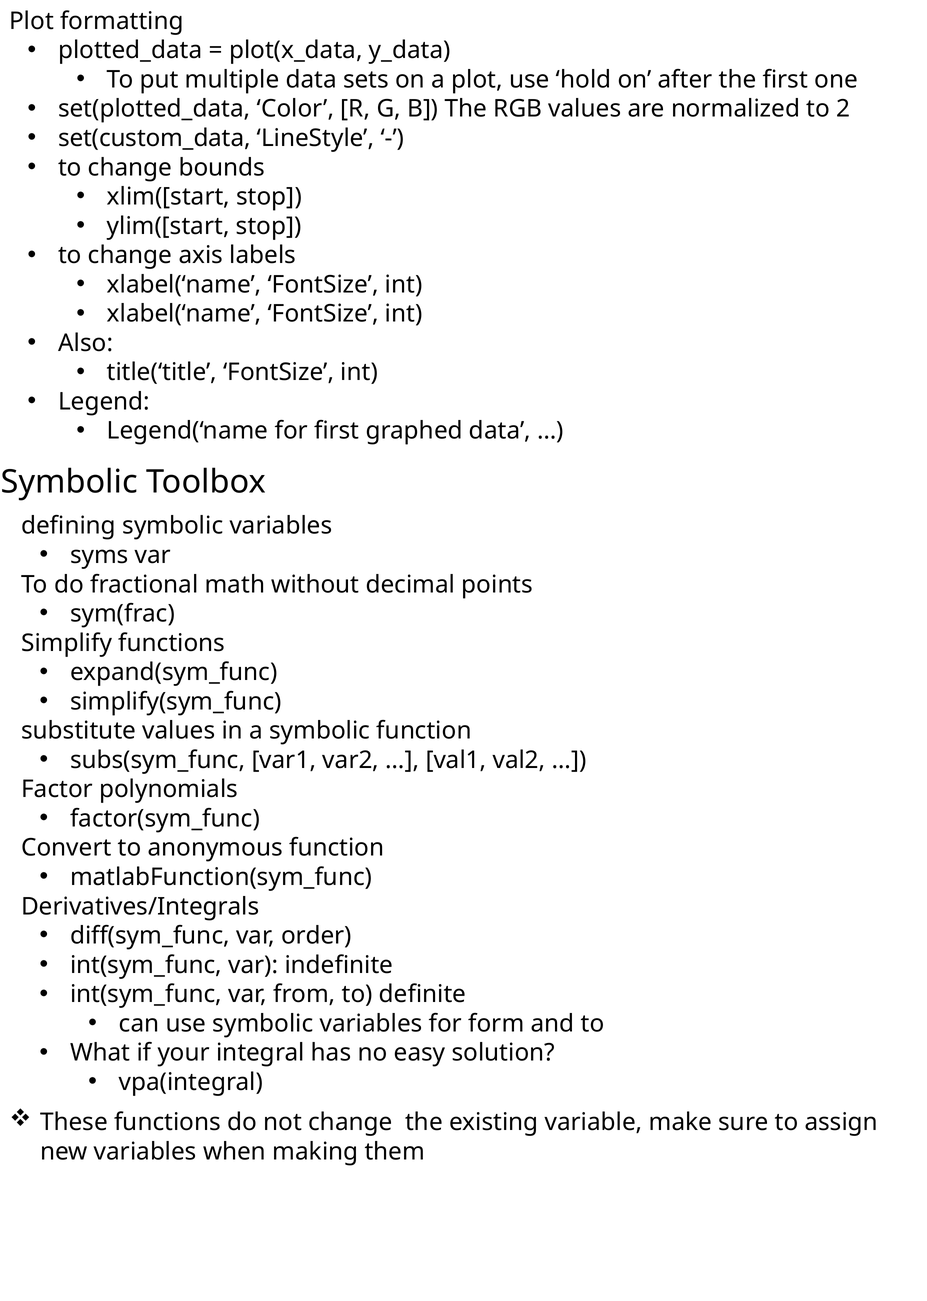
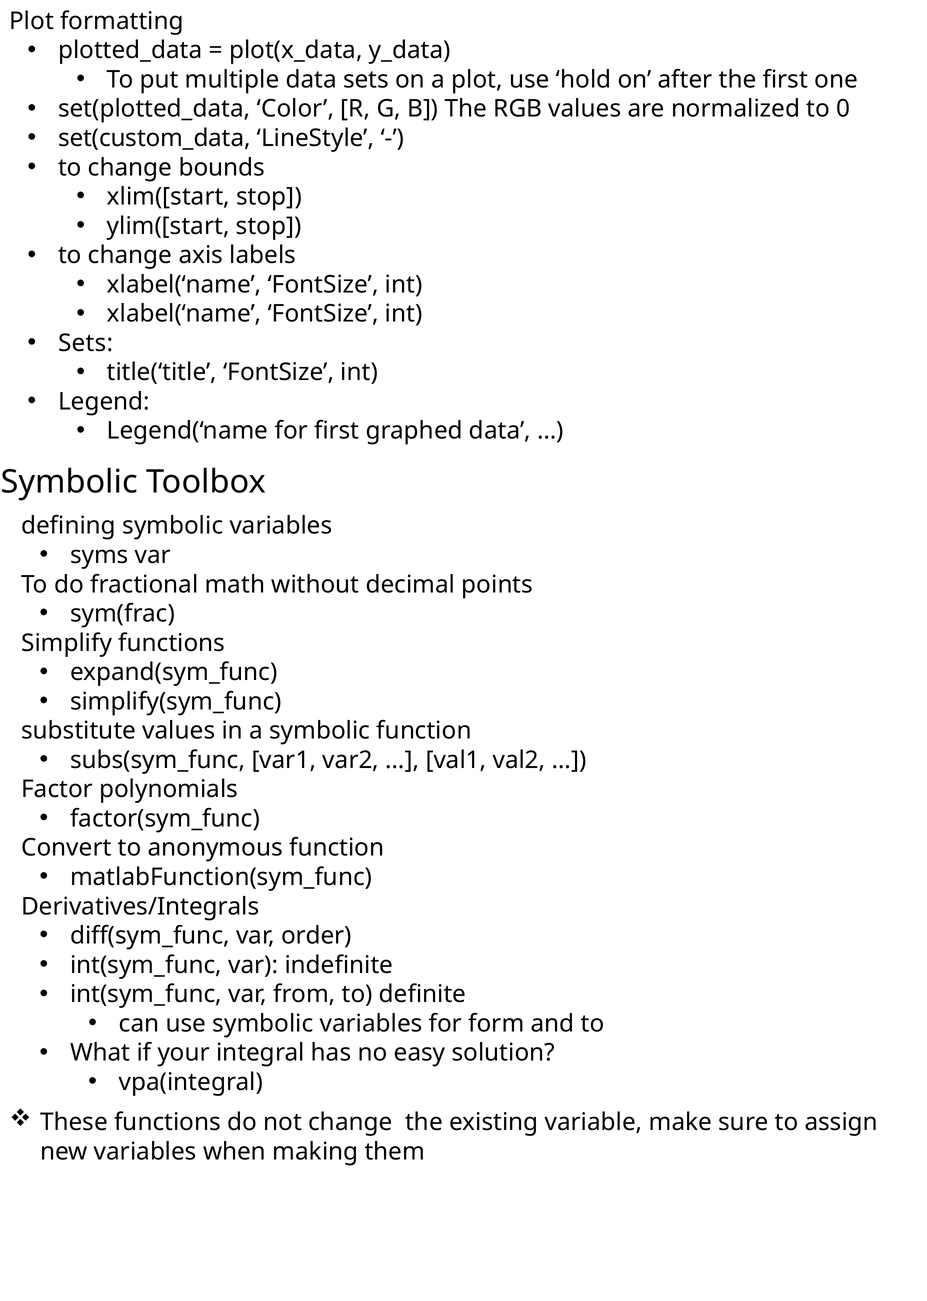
2: 2 -> 0 (843, 109)
Also: Also -> Sets (86, 343)
